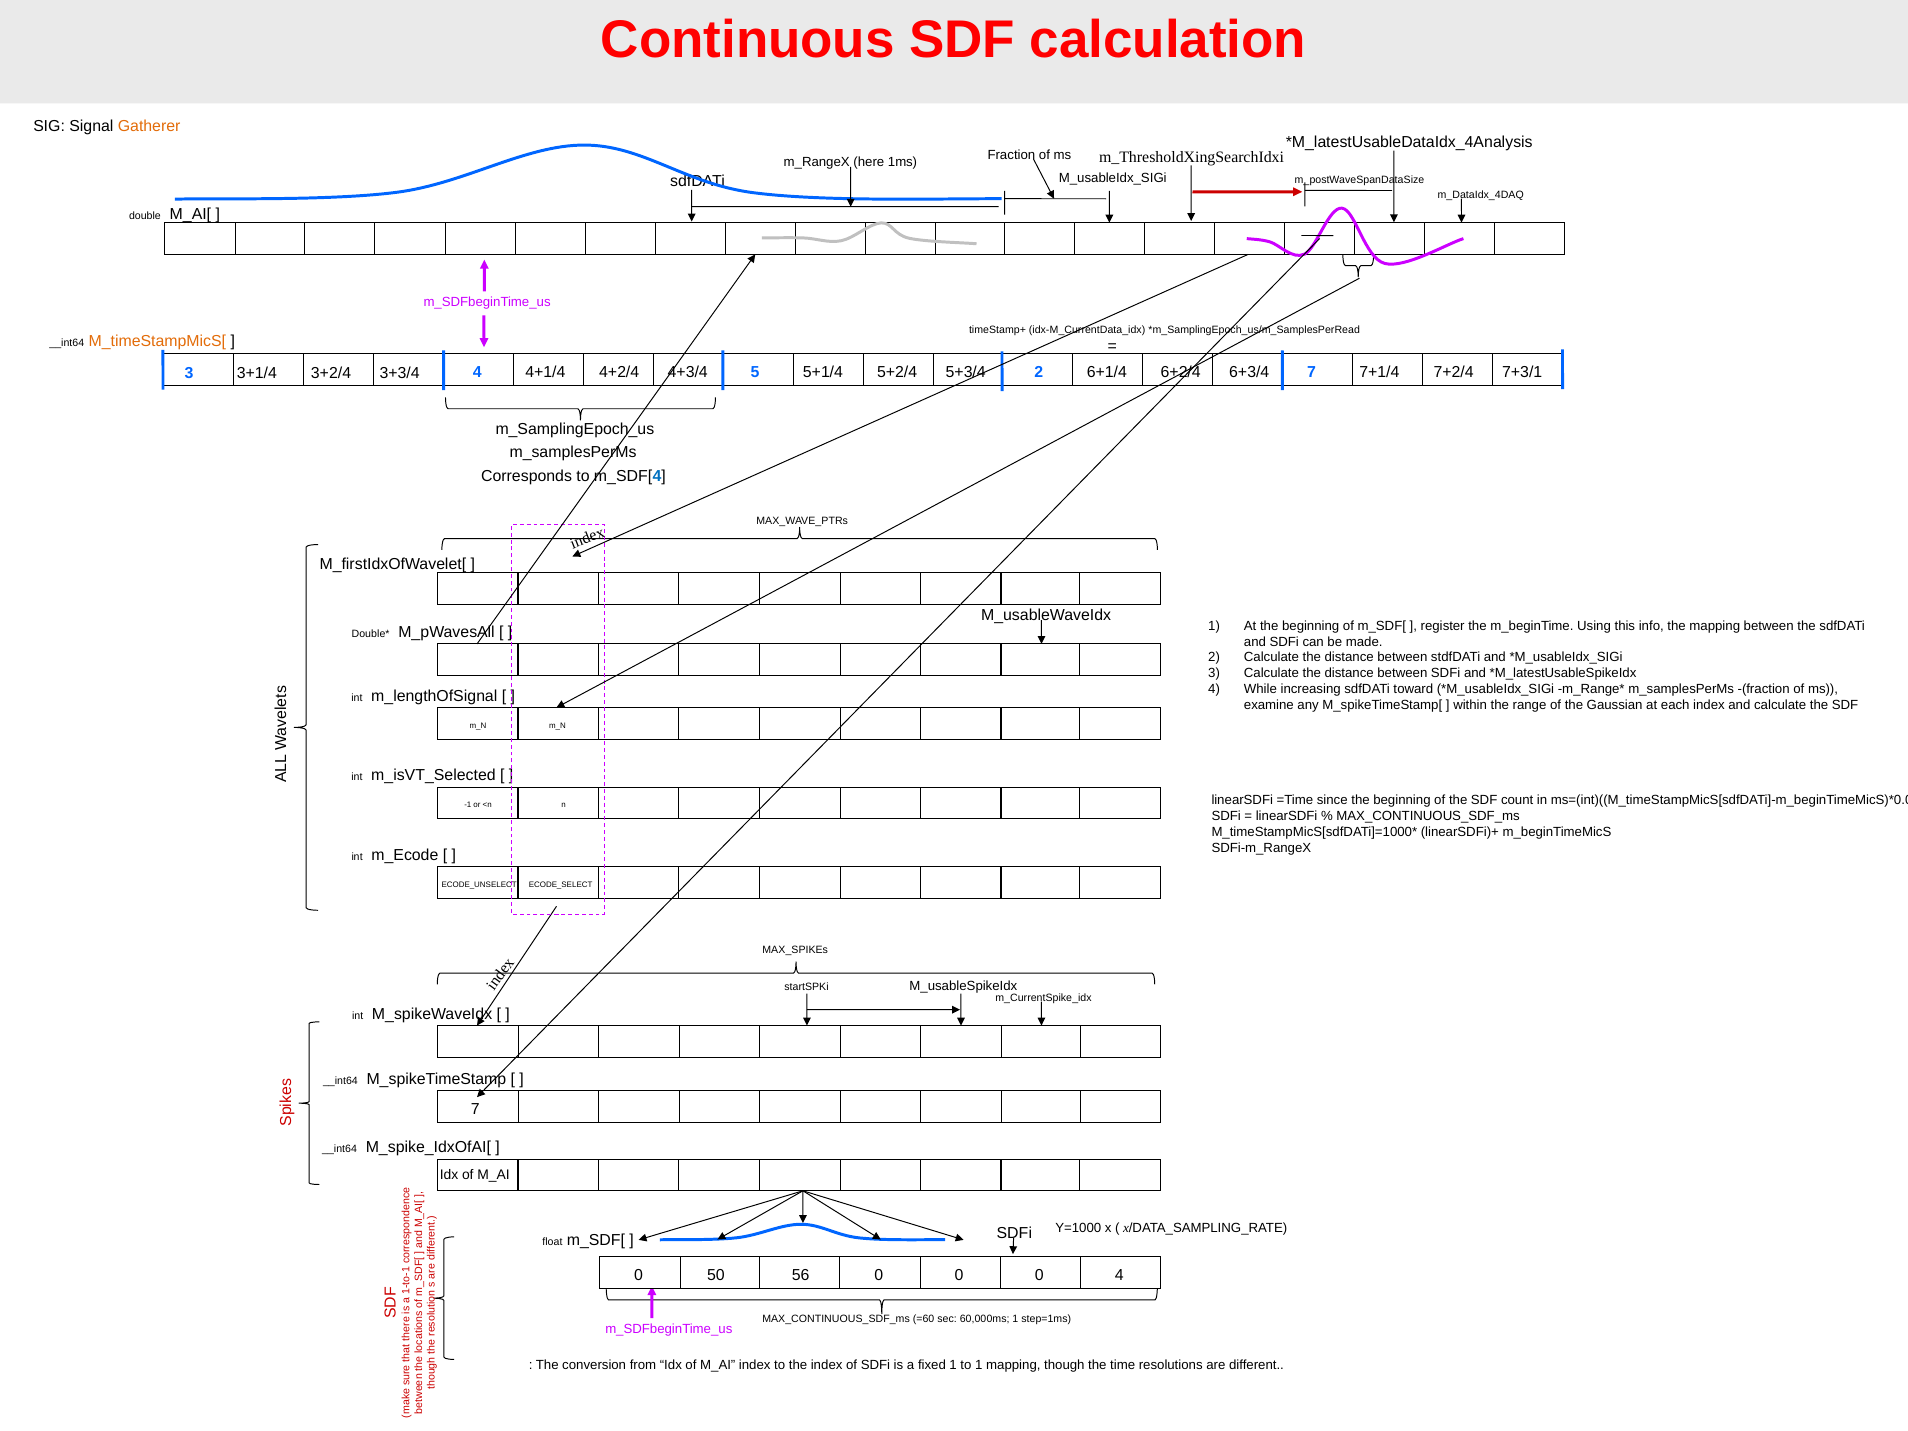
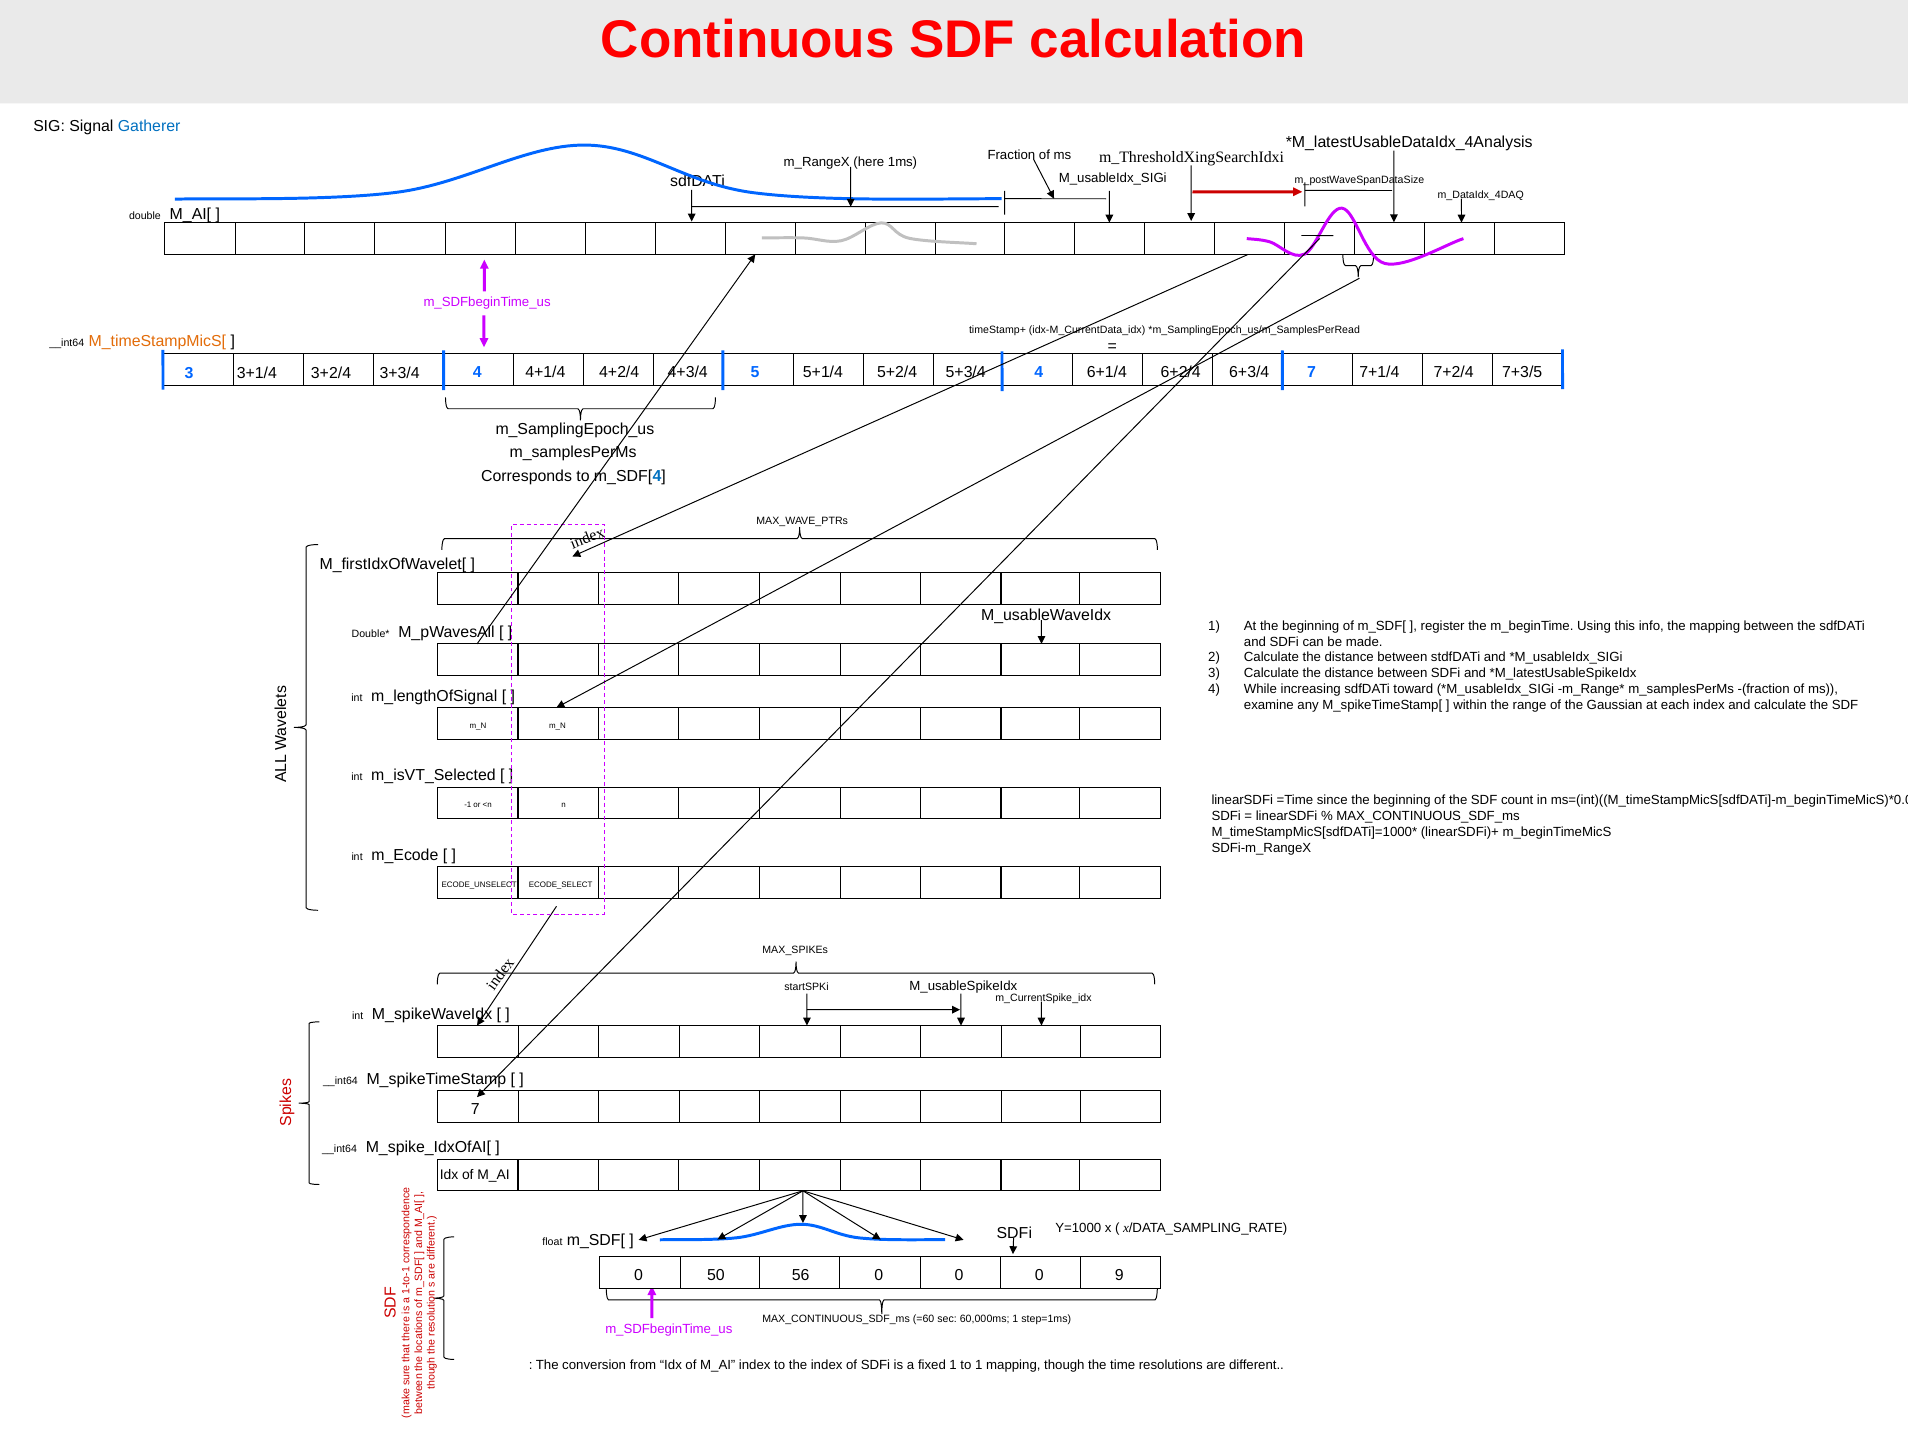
Gatherer colour: orange -> blue (149, 127)
5+3/4 2: 2 -> 4 (1039, 373)
7+3/1: 7+3/1 -> 7+3/5 (1522, 373)
0 4: 4 -> 9 (1119, 1275)
